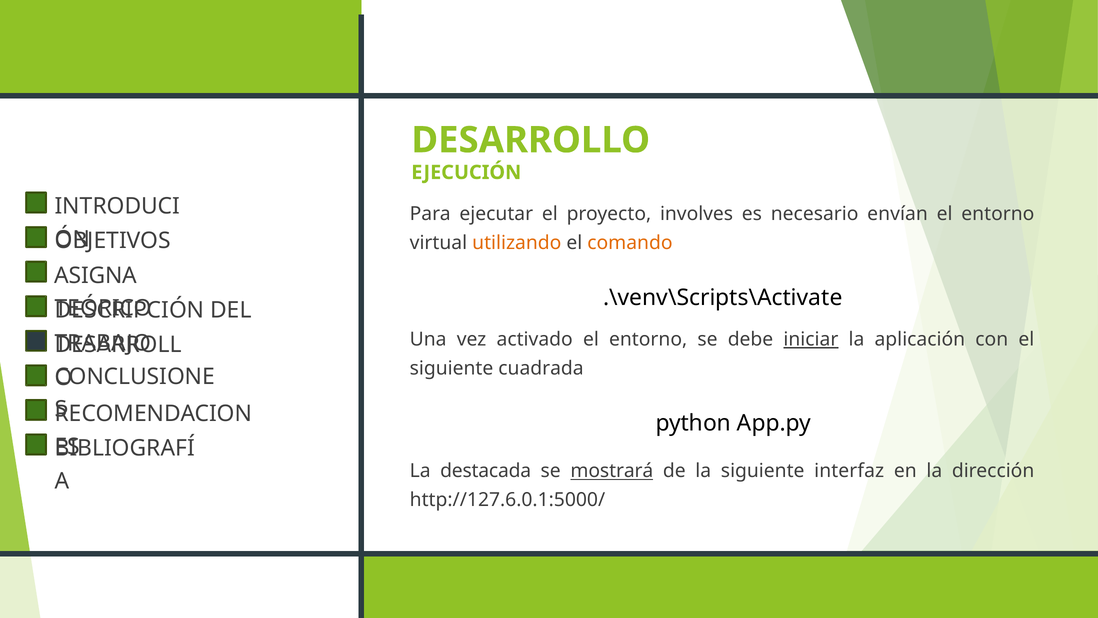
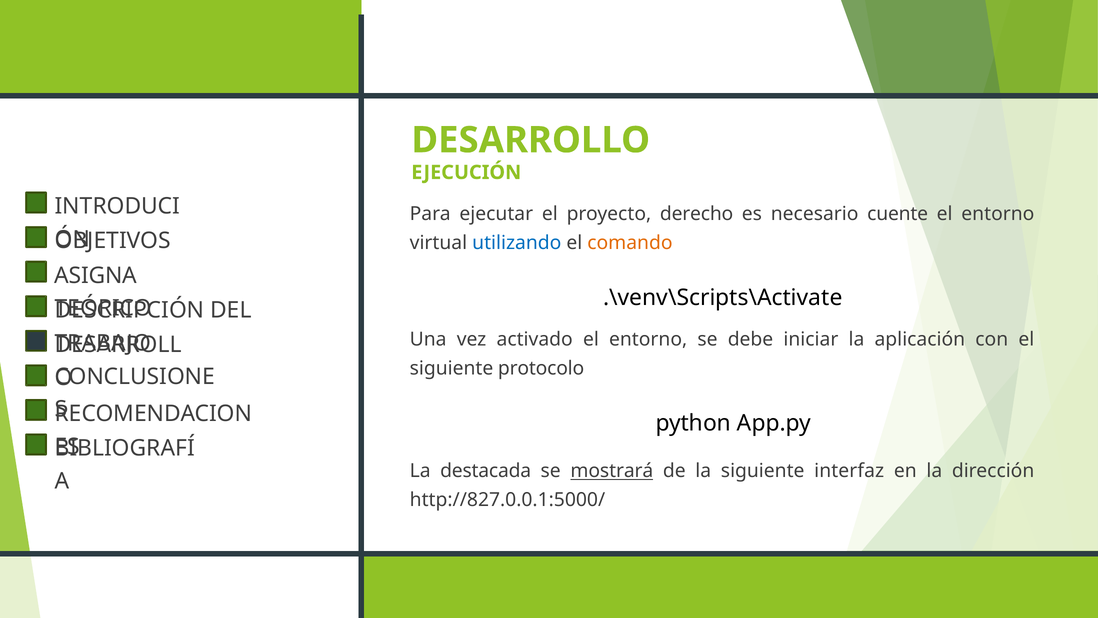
involves: involves -> derecho (697, 214)
envían: envían -> cuente (898, 214)
utilizando colour: orange -> blue (517, 243)
iniciar underline: present -> none (811, 339)
cuadrada: cuadrada -> protocolo (541, 368)
http://127.6.0.1:5000/: http://127.6.0.1:5000/ -> http://827.0.0.1:5000/ (507, 500)
